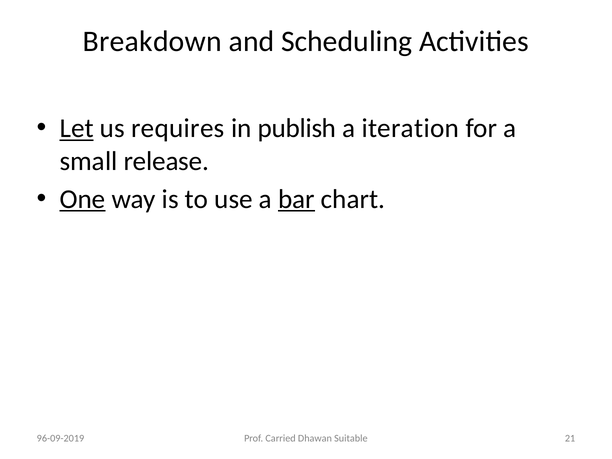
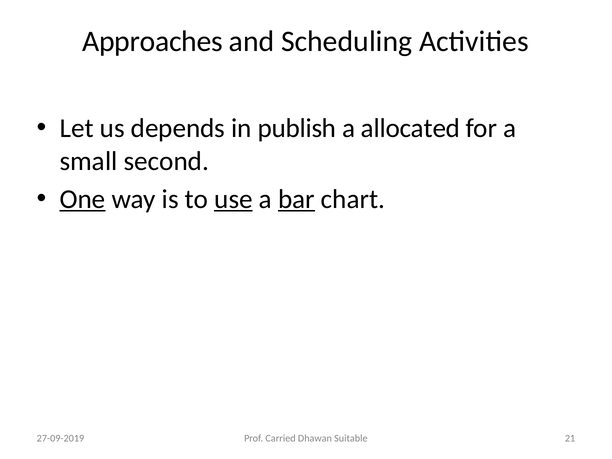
Breakdown: Breakdown -> Approaches (153, 41)
Let underline: present -> none (77, 128)
requires: requires -> depends (178, 128)
iteration: iteration -> allocated (411, 128)
release: release -> second (166, 161)
use underline: none -> present (233, 199)
96-09-2019: 96-09-2019 -> 27-09-2019 (60, 438)
